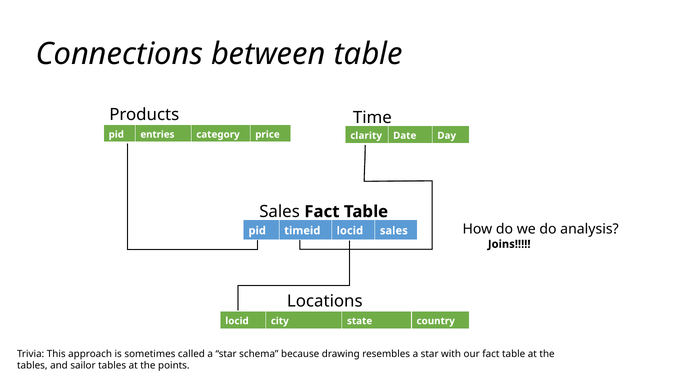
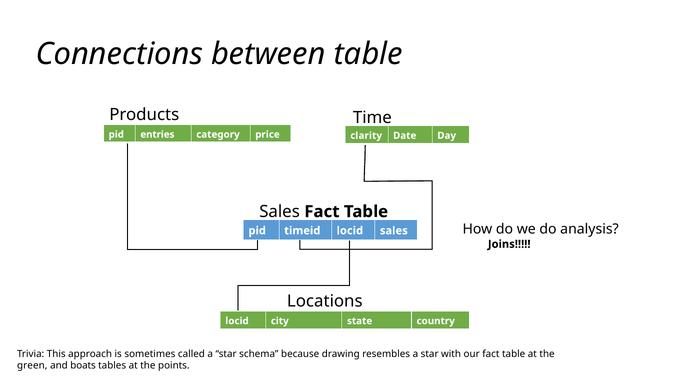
tables: tables -> green (32, 366)
sailor: sailor -> boats (83, 366)
